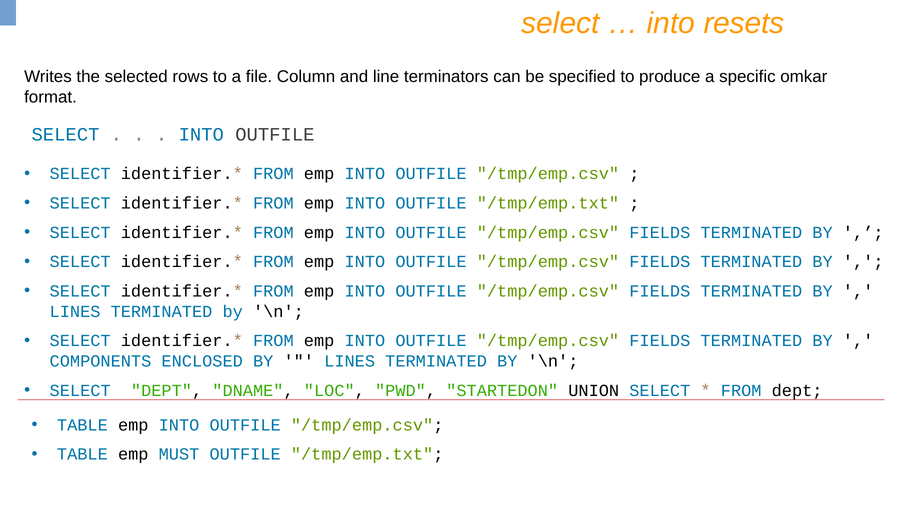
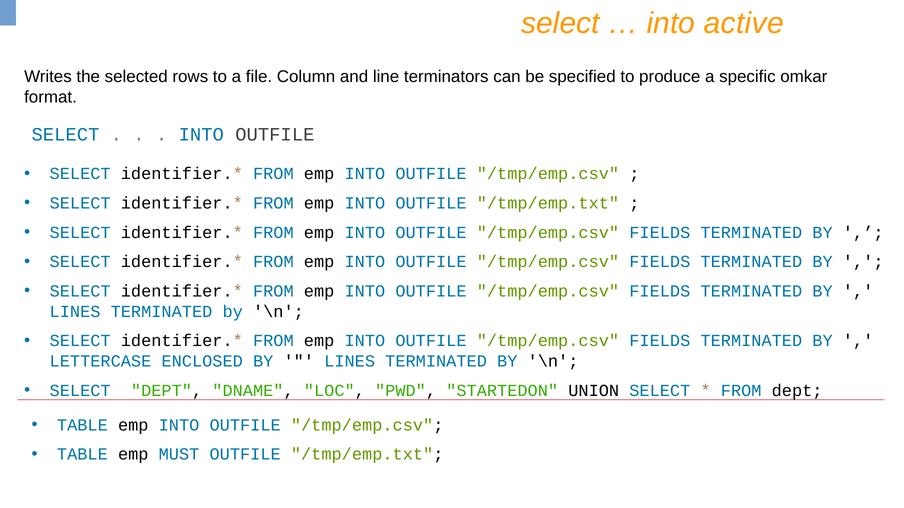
resets: resets -> active (744, 24)
COMPONENTS: COMPONENTS -> LETTERCASE (100, 362)
